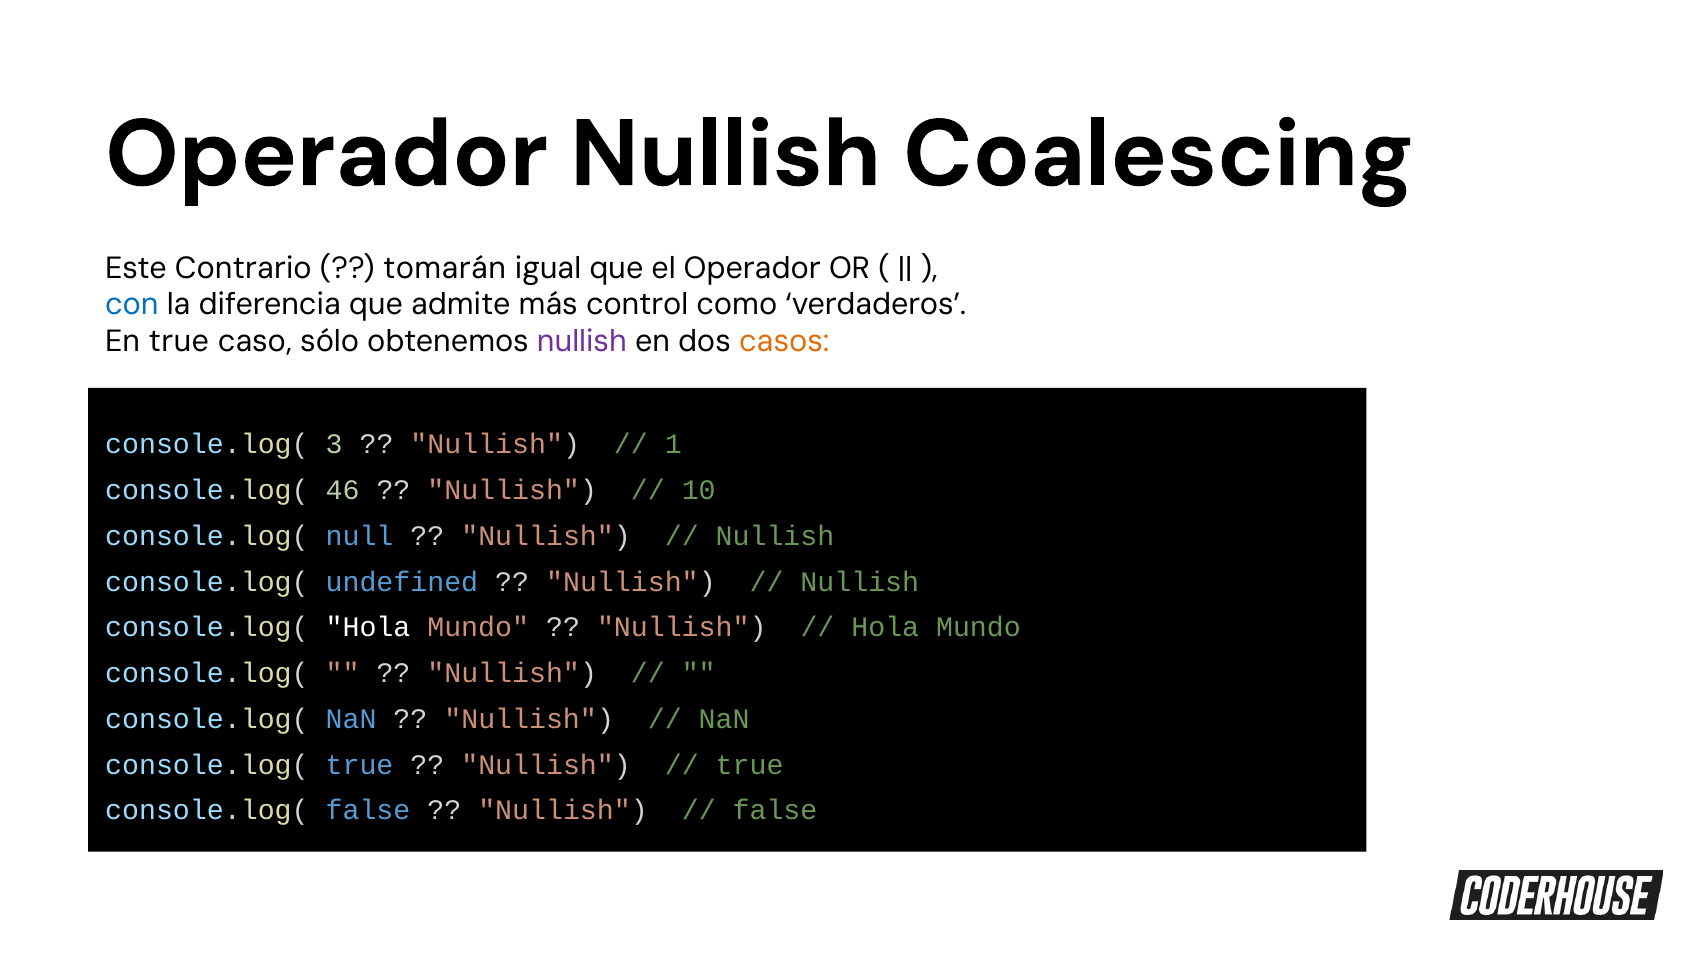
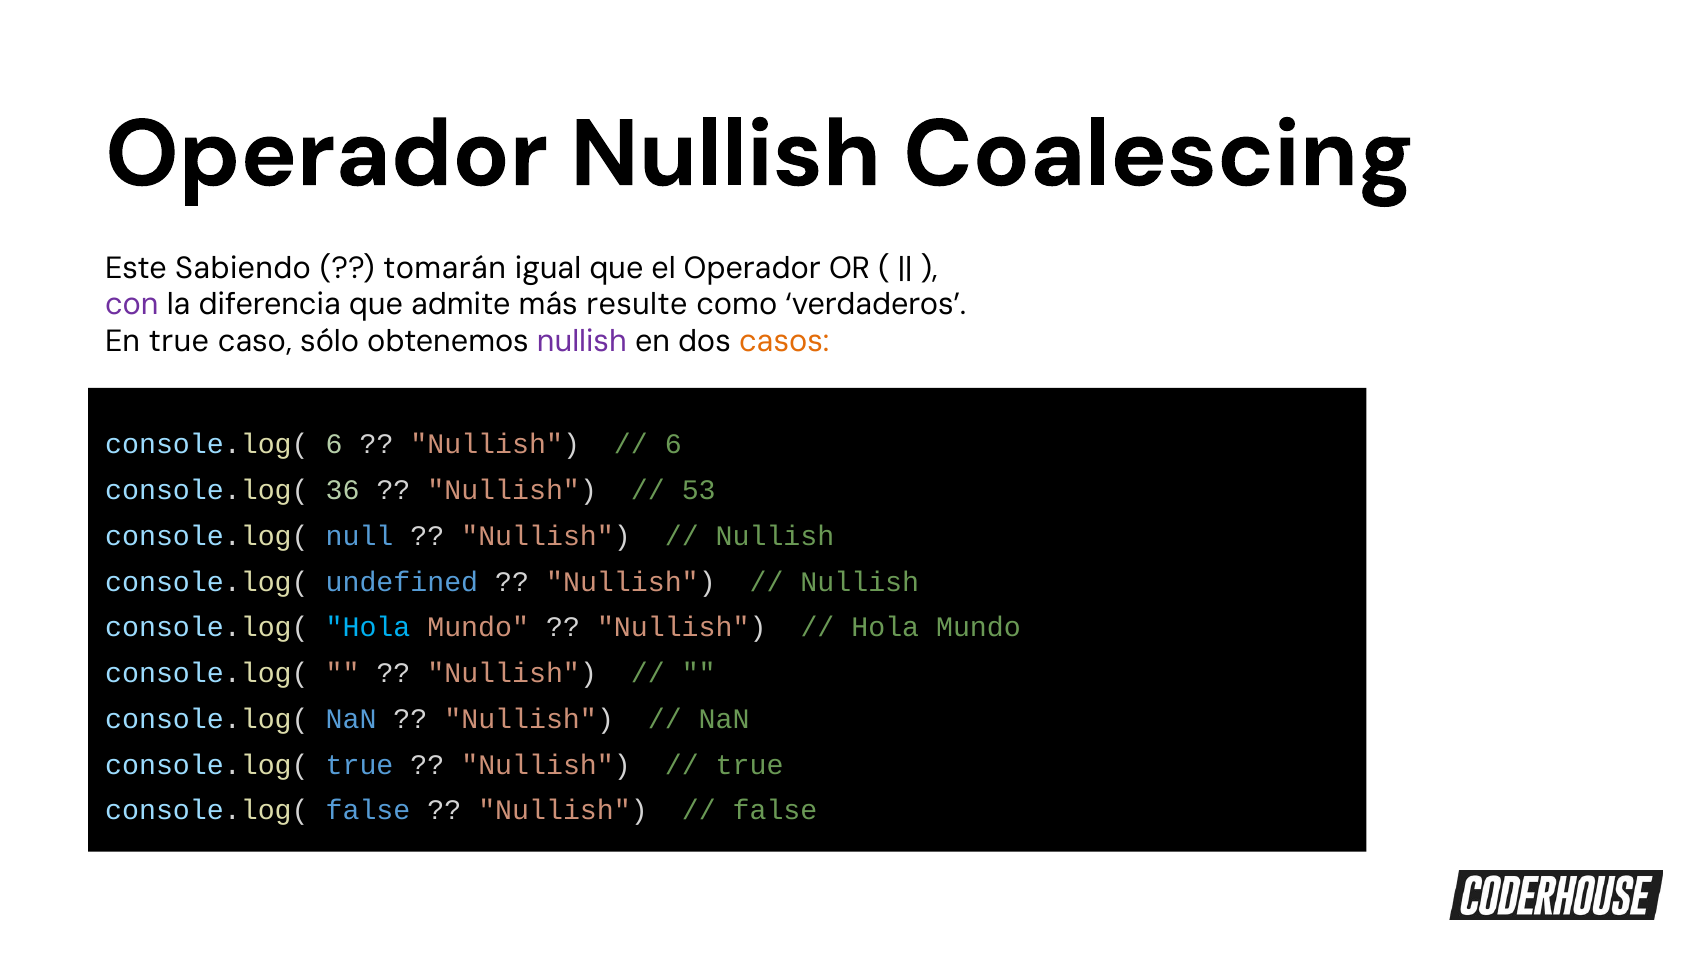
Contrario: Contrario -> Sabiendo (243, 268)
con colour: blue -> purple (132, 305)
control: control -> resulte (637, 305)
console.log( 3: 3 -> 6 (334, 445)
1: 1 -> 6 (673, 445)
46: 46 -> 36 (343, 490)
10: 10 -> 53 (699, 490)
Hola colour: white -> light blue (368, 628)
